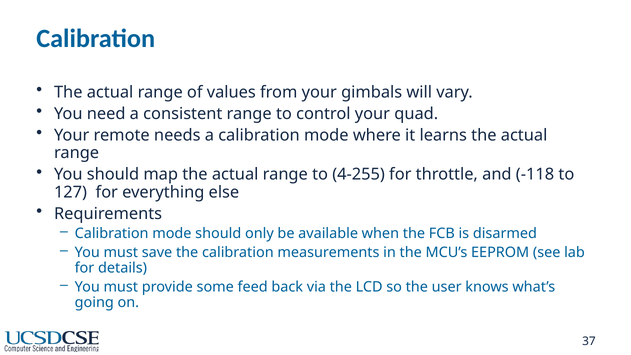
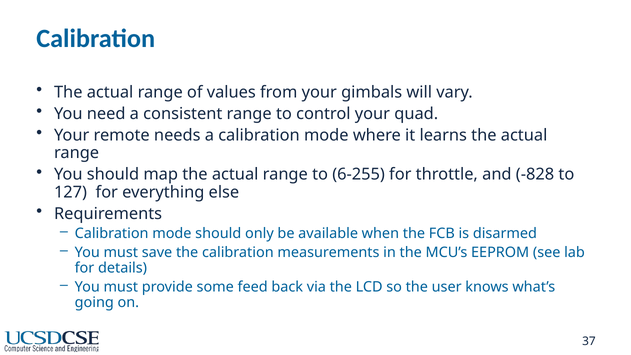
4-255: 4-255 -> 6-255 (359, 175)
-118: -118 -> -828 (535, 175)
